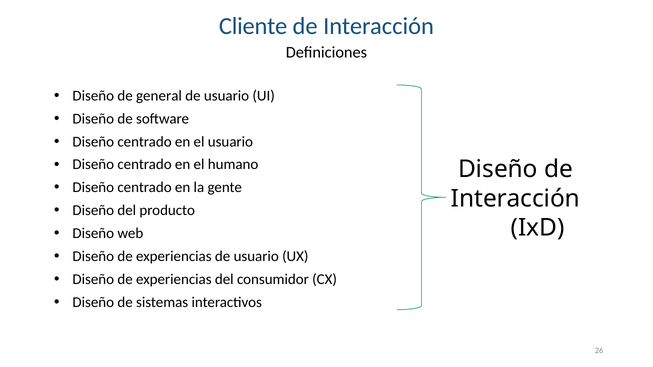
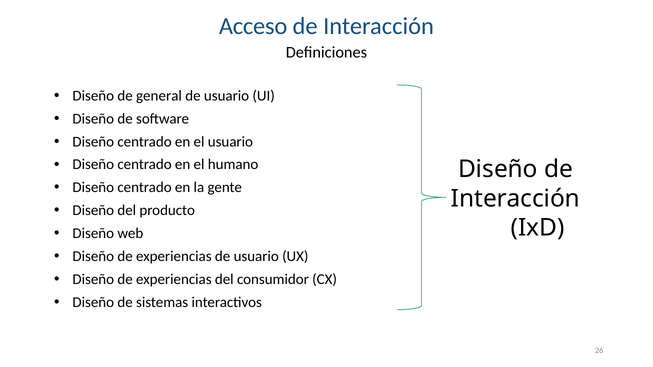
Cliente: Cliente -> Acceso (253, 26)
